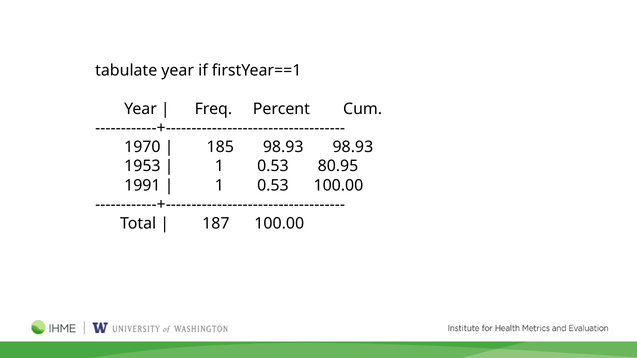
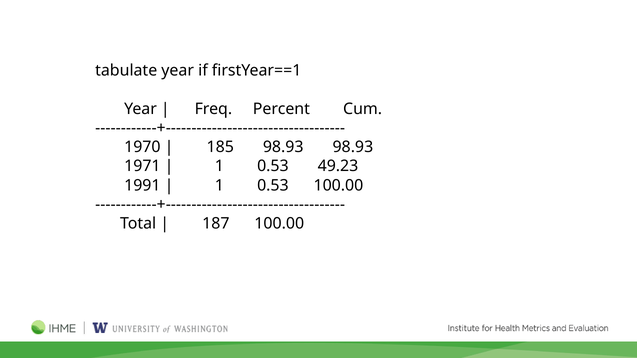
1953: 1953 -> 1971 (142, 166)
80.95: 80.95 -> 49.23 (338, 166)
